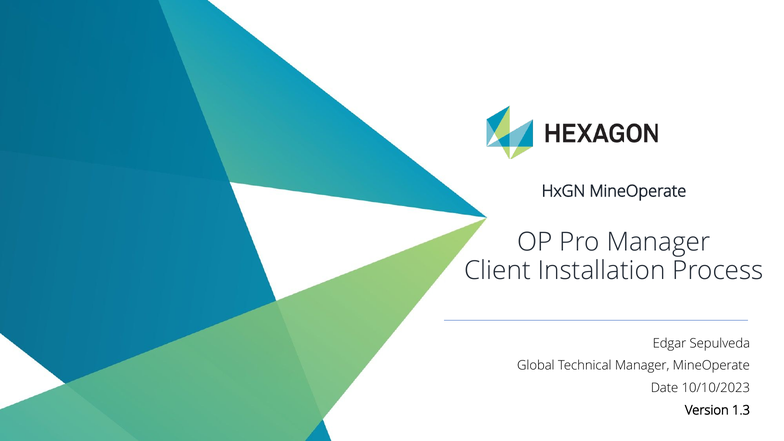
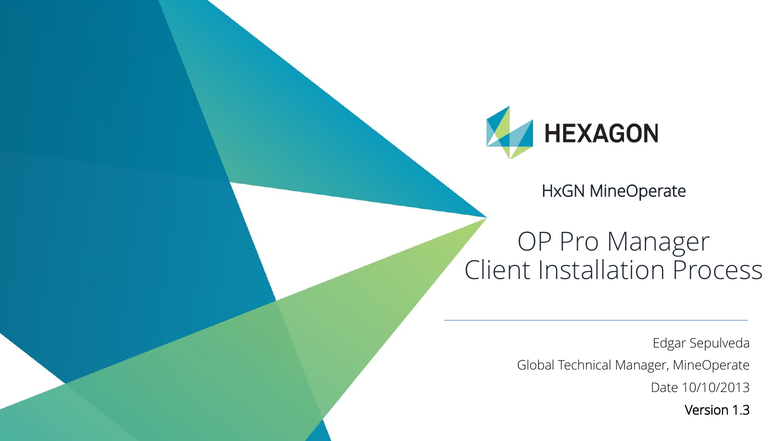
10/10/2023: 10/10/2023 -> 10/10/2013 (716, 388)
